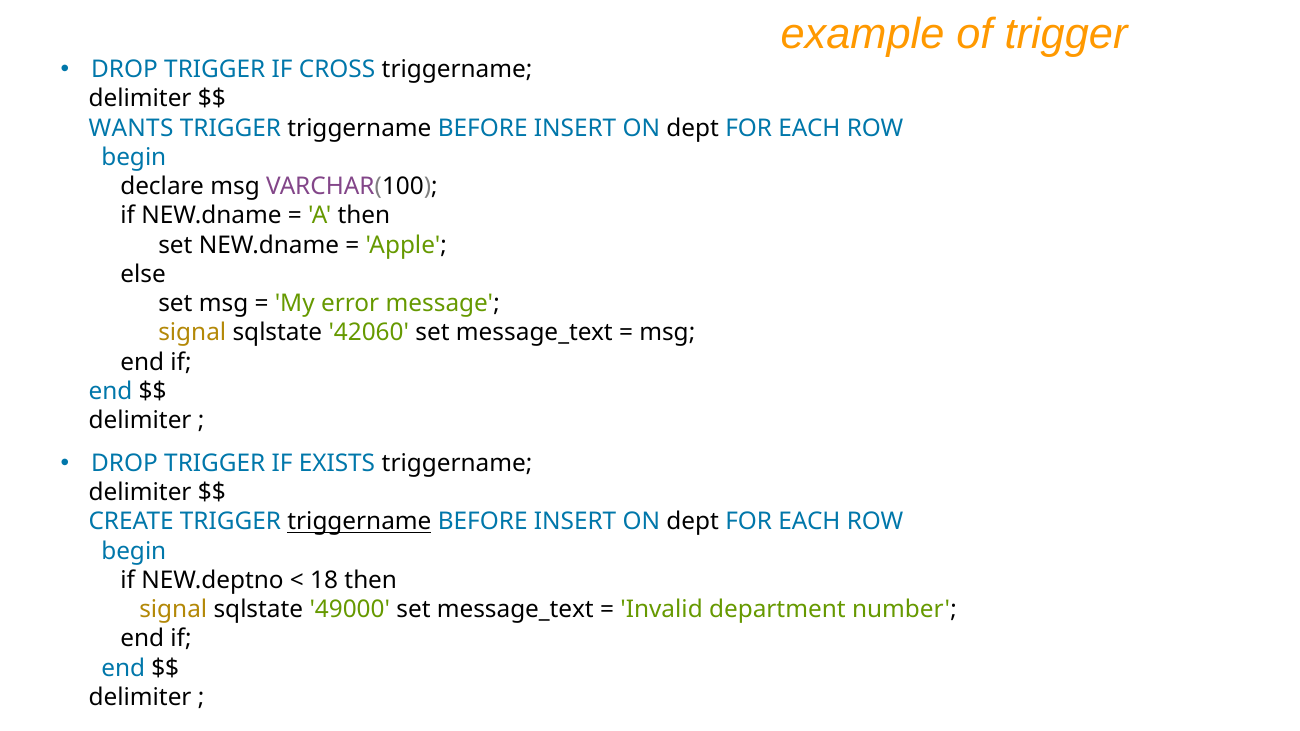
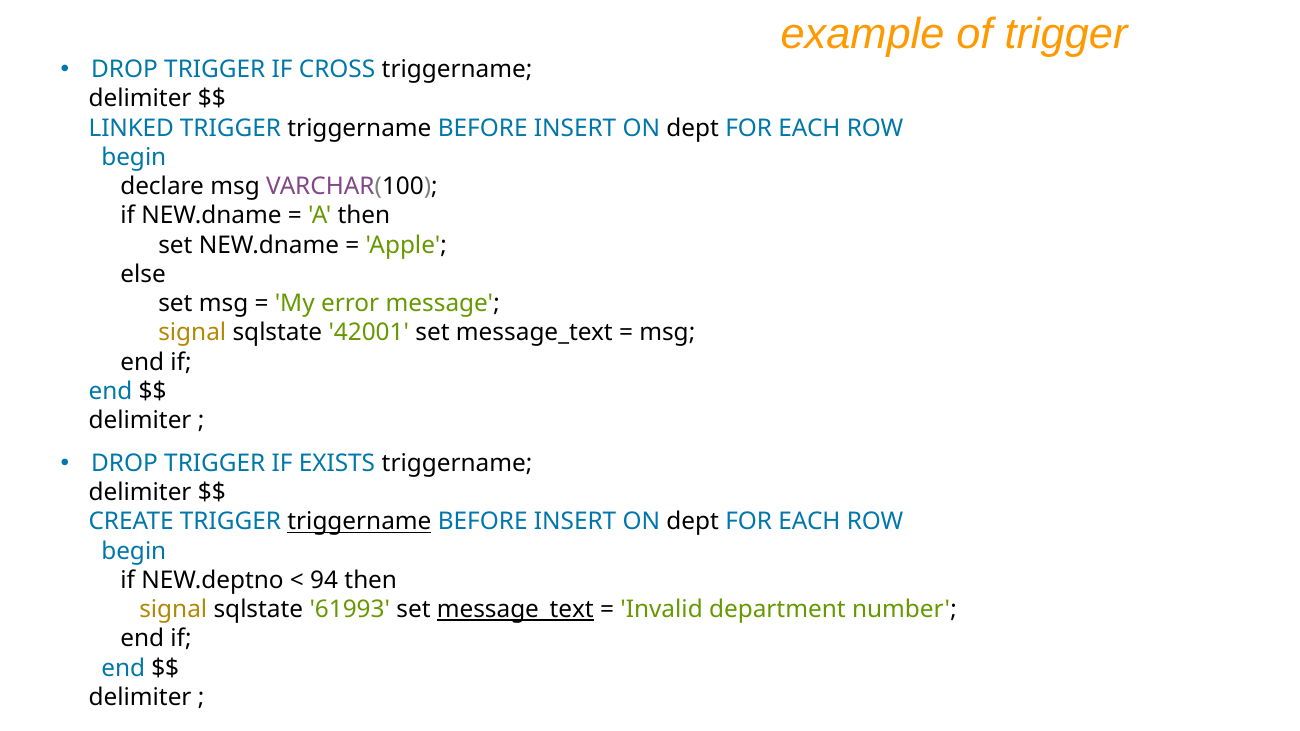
WANTS: WANTS -> LINKED (131, 128)
42060: 42060 -> 42001 (369, 333)
18: 18 -> 94 (324, 580)
49000: 49000 -> 61993 (350, 610)
message_text underline: none -> present (515, 610)
